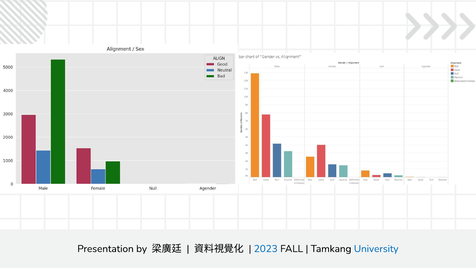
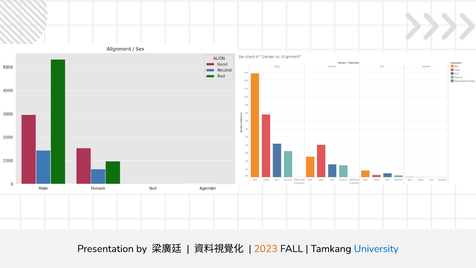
2023 colour: blue -> orange (266, 249)
